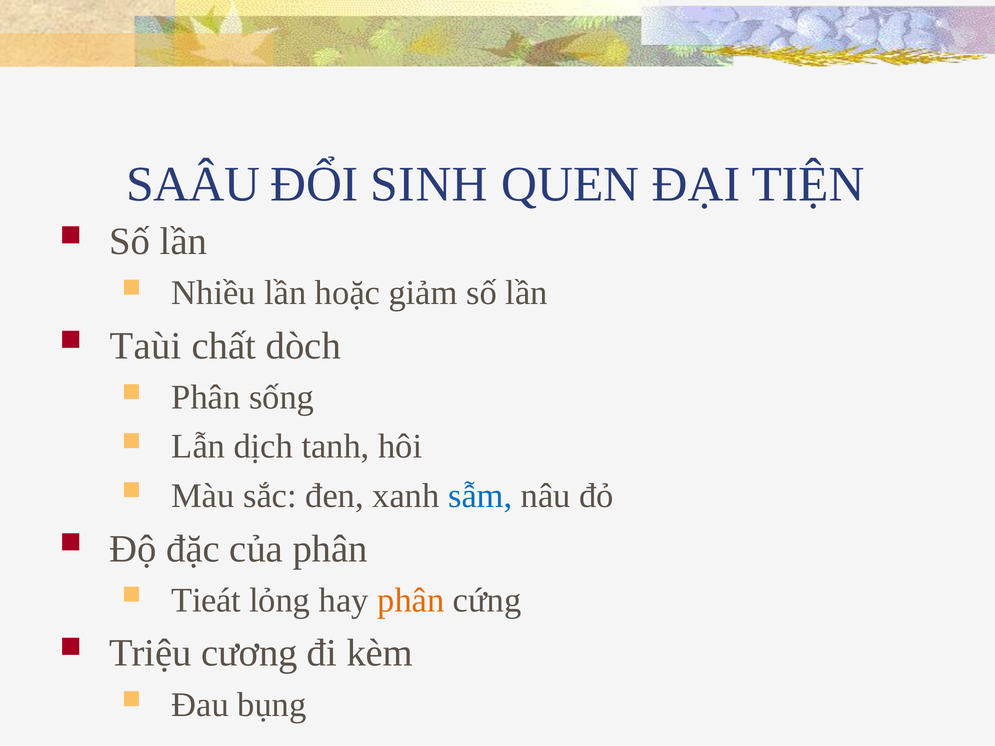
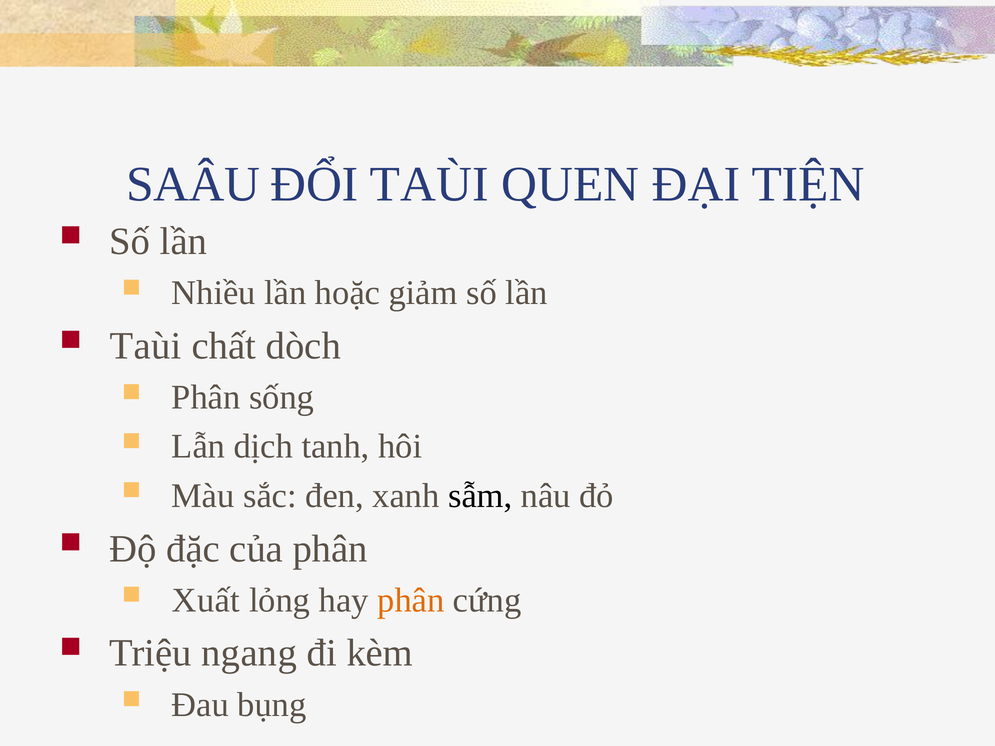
ĐỔI SINH: SINH -> TAÙI (429, 184)
sẫm colour: blue -> black (480, 496)
Tieát: Tieát -> Xuất (206, 600)
cương: cương -> ngang (249, 653)
